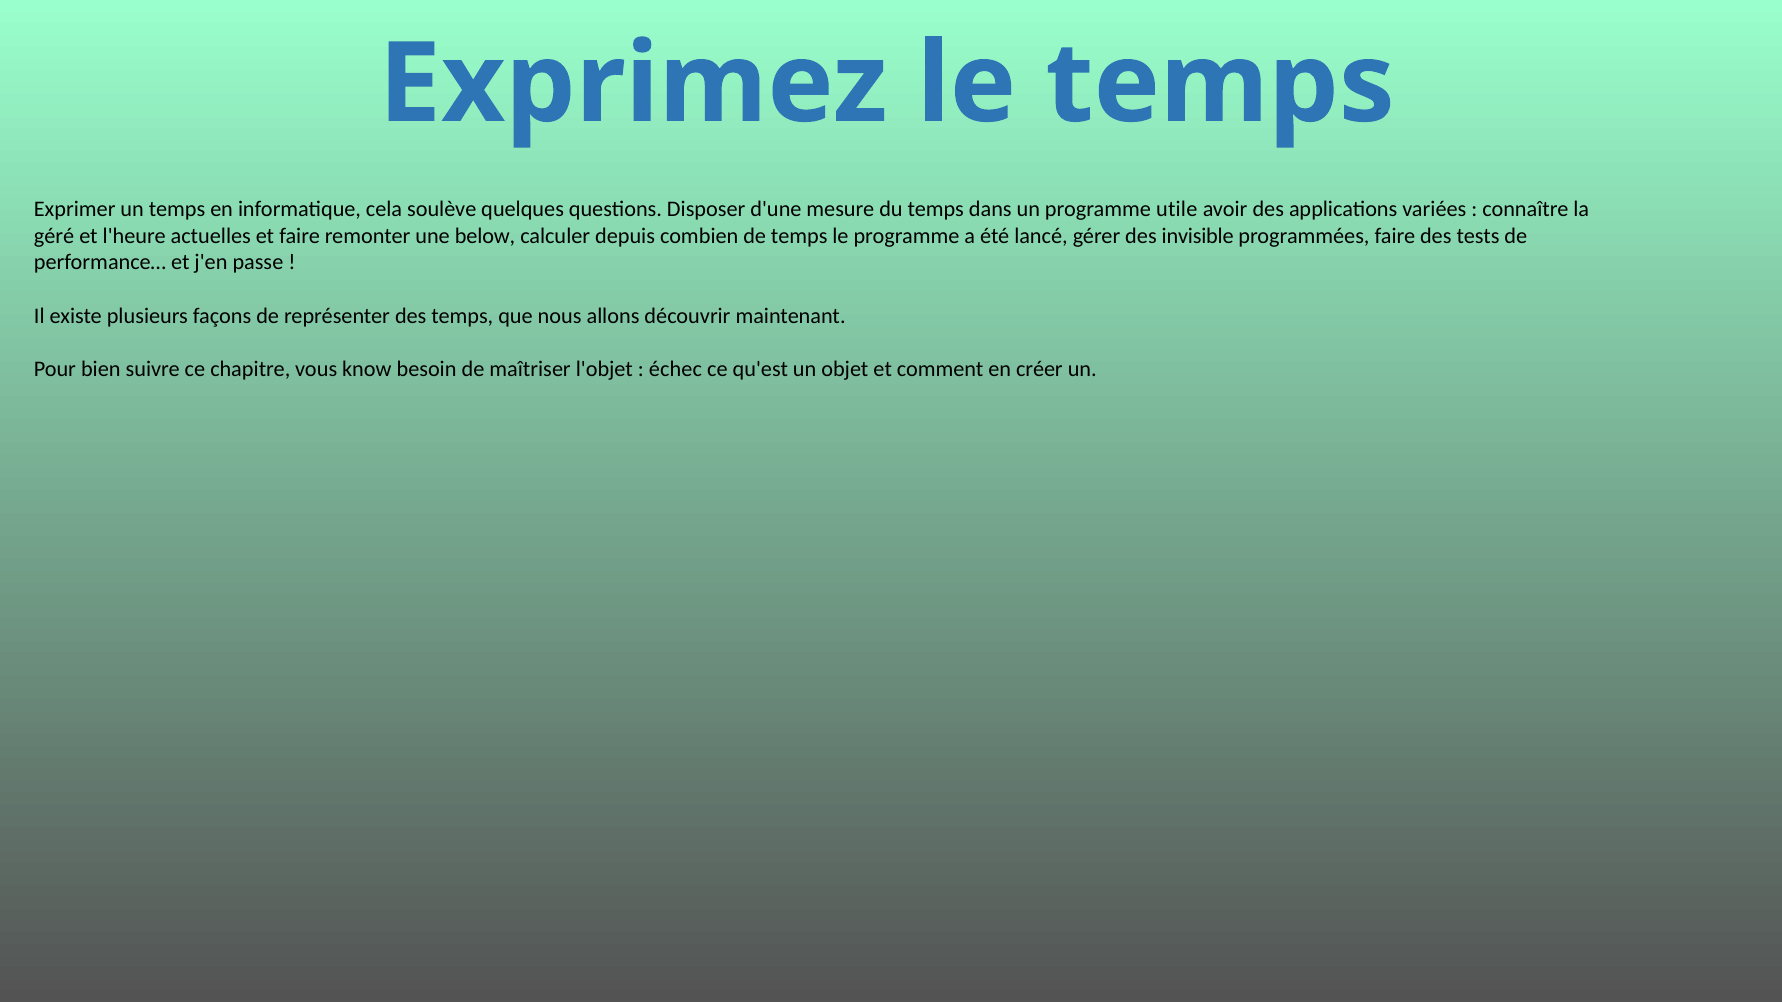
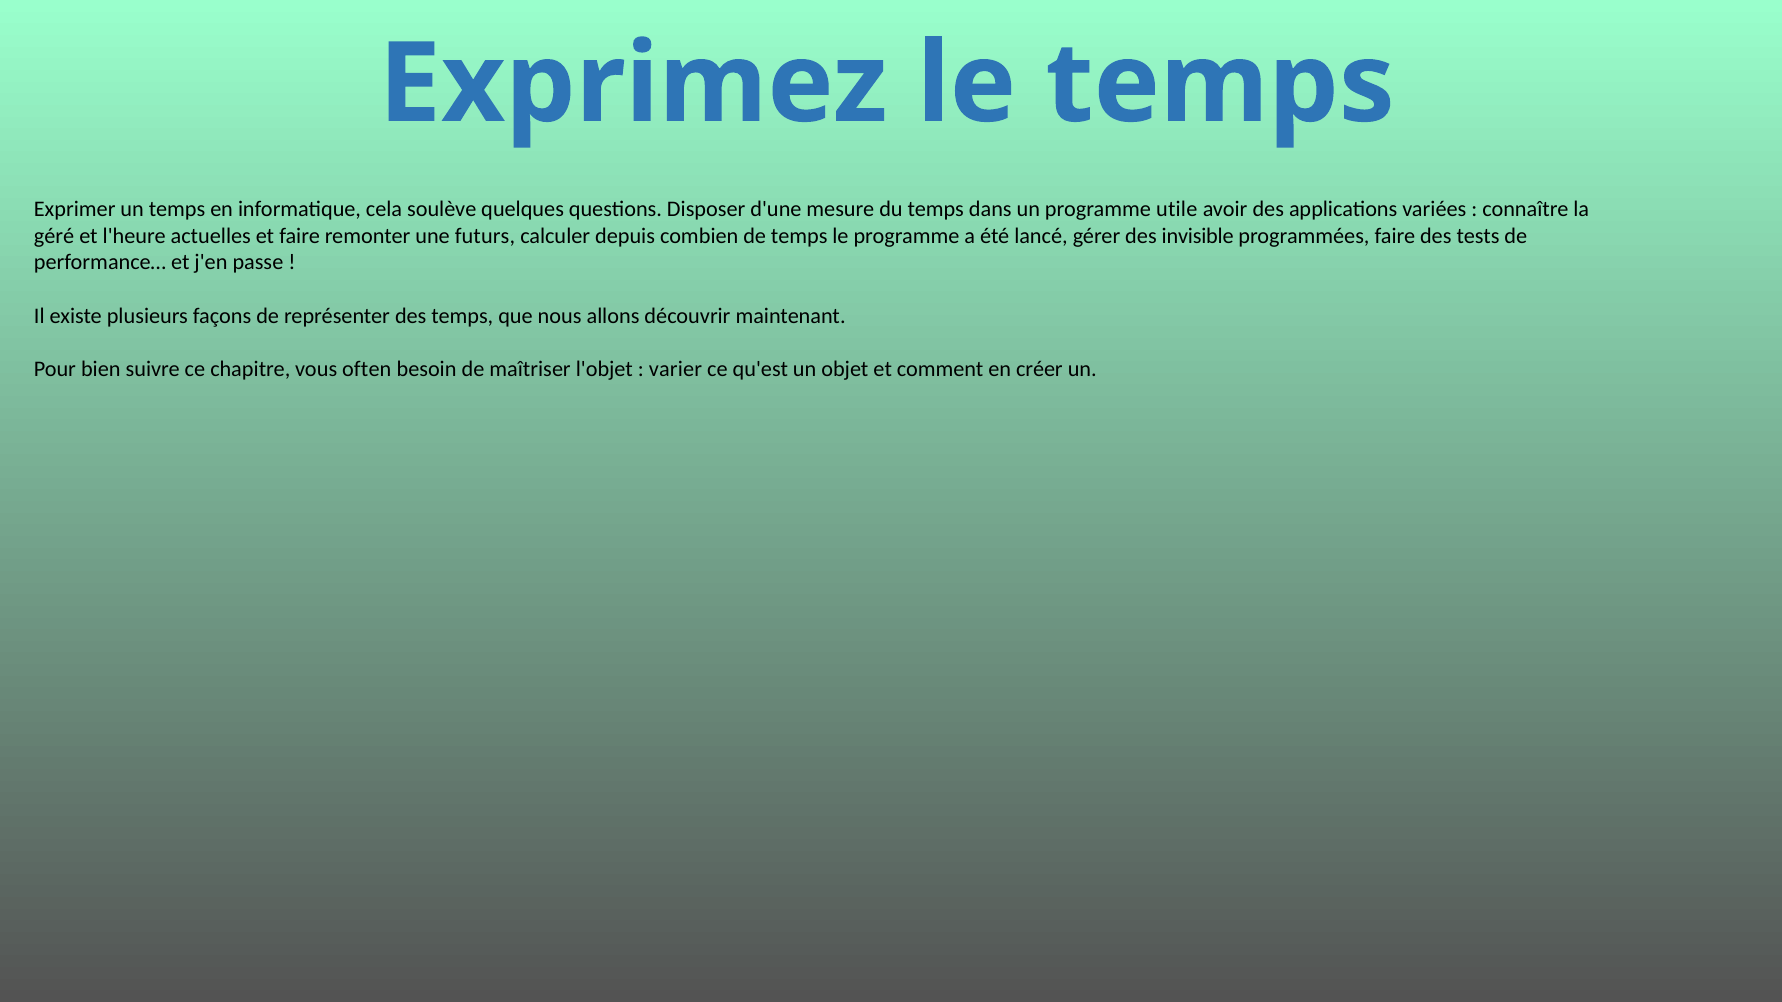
below: below -> futurs (485, 236)
know: know -> often (367, 370)
échec: échec -> varier (675, 370)
